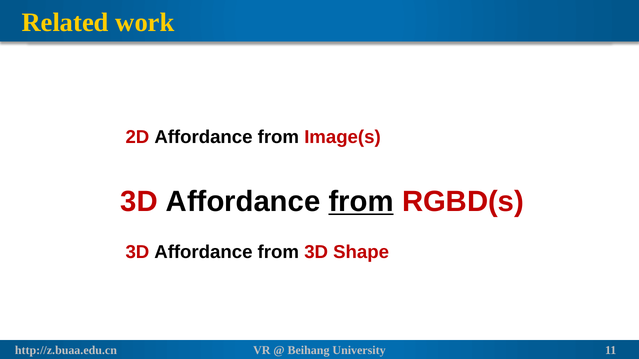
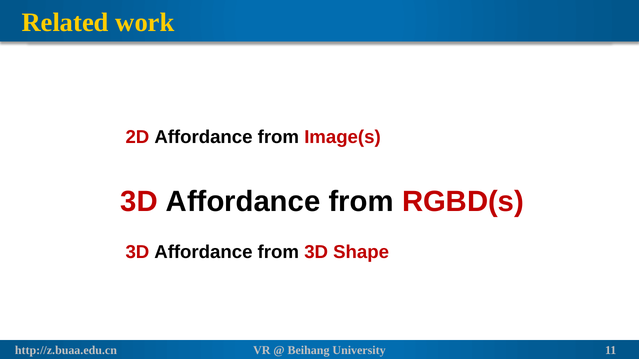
from underline: present -> none (361, 202)
